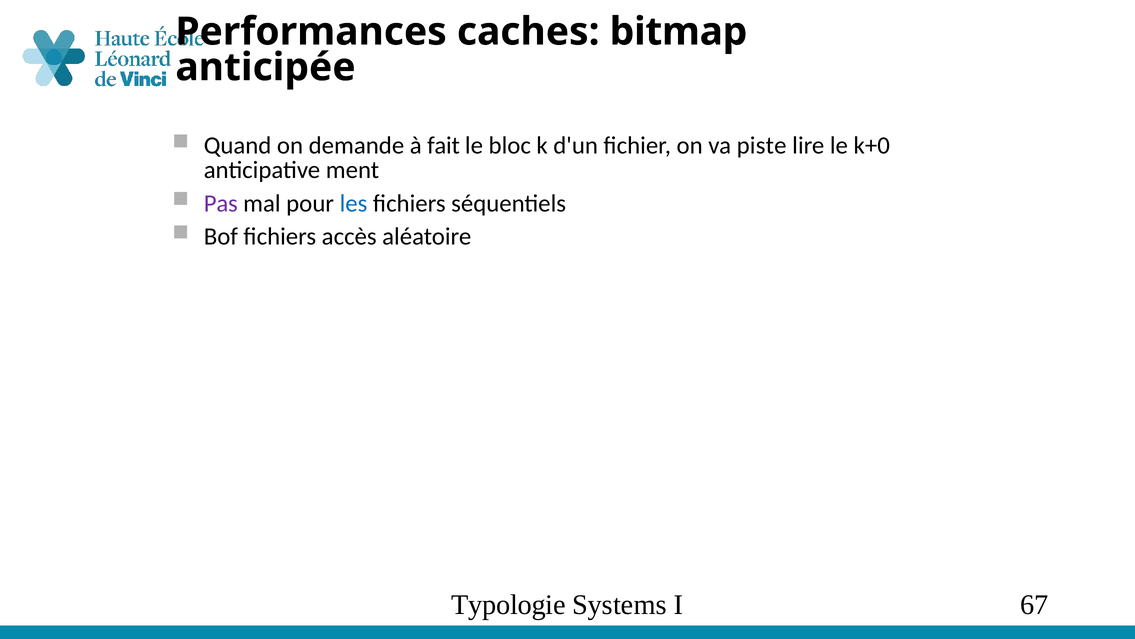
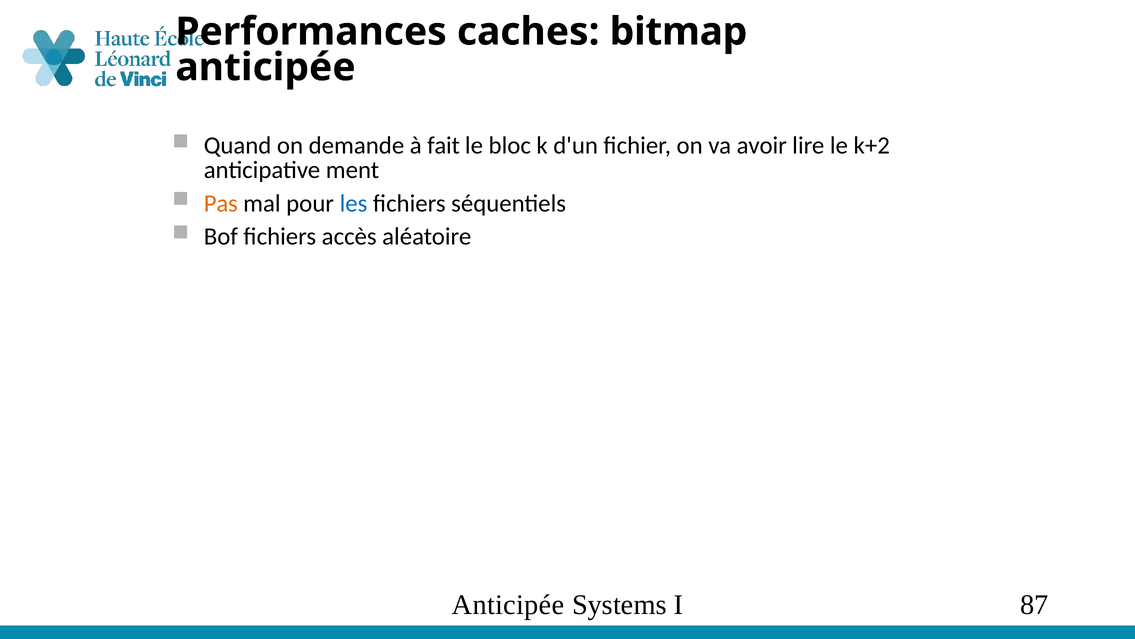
piste: piste -> avoir (762, 145)
k+0: k+0 -> k+2 (872, 145)
Pas colour: purple -> orange (221, 203)
Typologie: Typologie -> Anticipée (508, 604)
67: 67 -> 87 (1034, 604)
